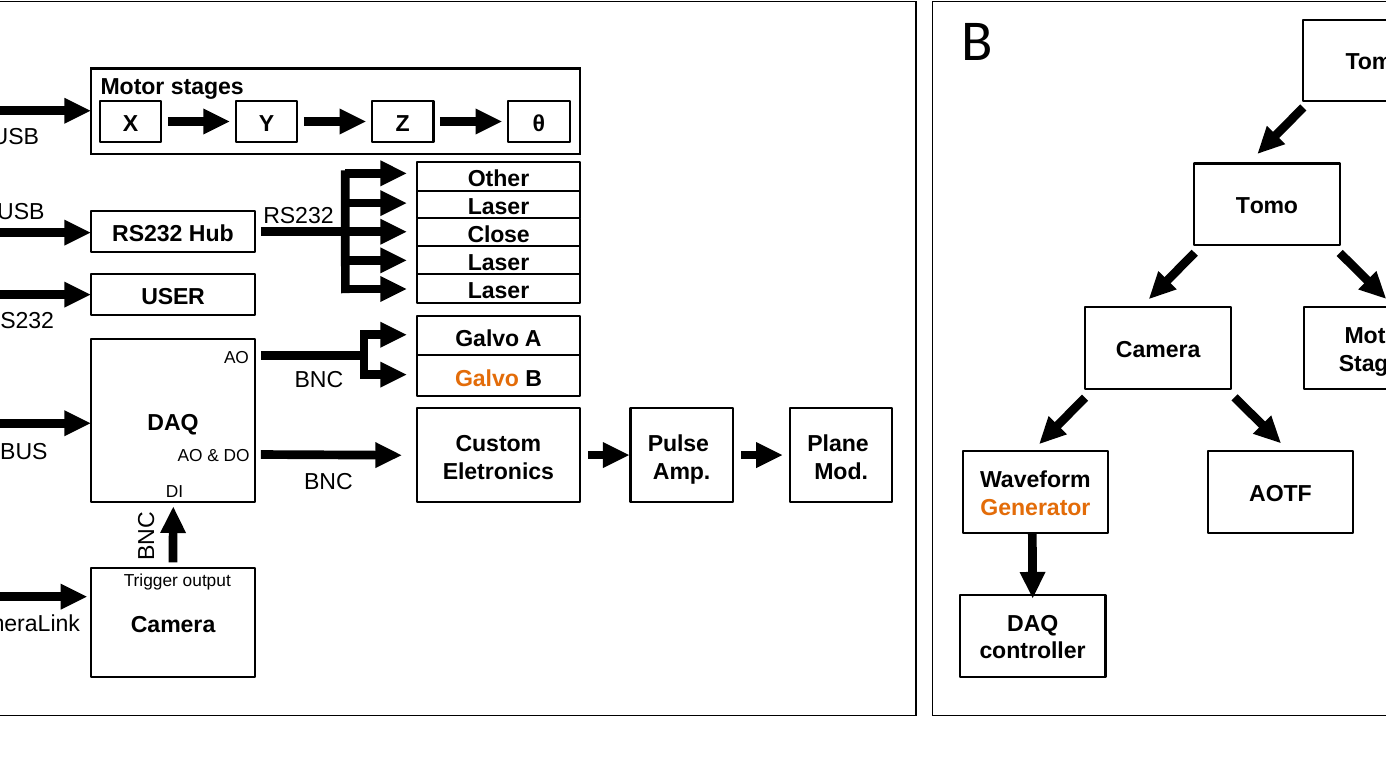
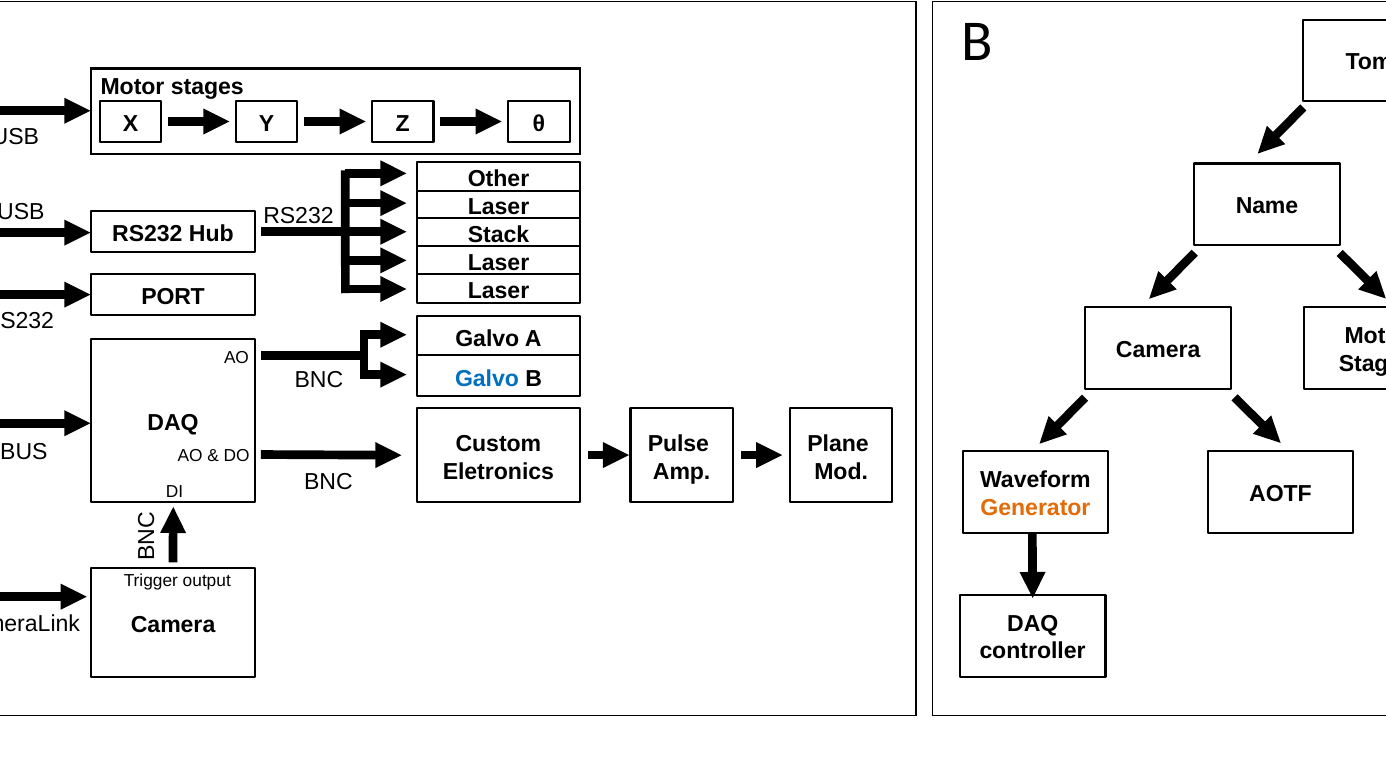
Tomo: Tomo -> Name (1267, 206)
Close: Close -> Stack (499, 235)
USER: USER -> PORT (173, 297)
Galvo colour: orange -> blue (487, 378)
